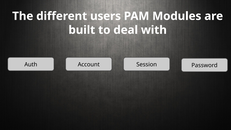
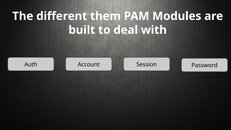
users: users -> them (105, 16)
